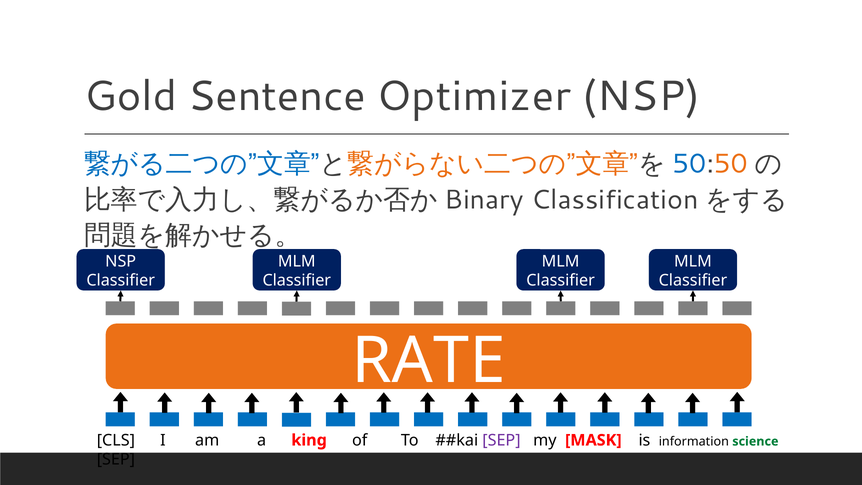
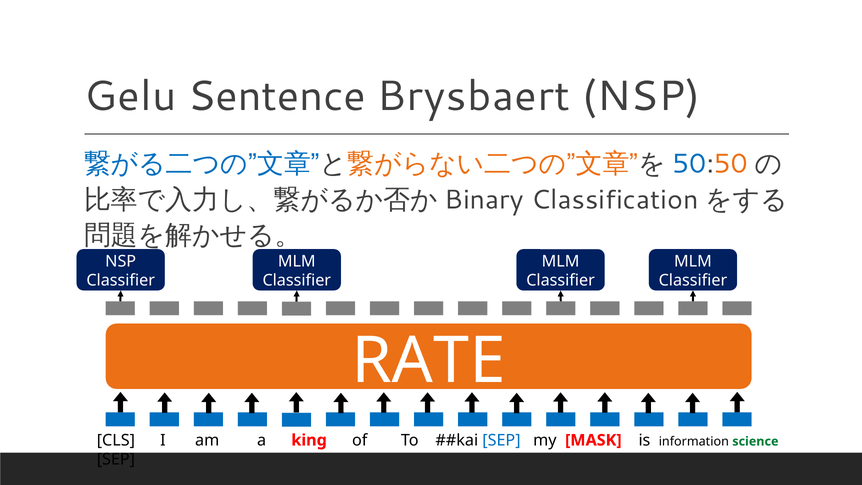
Gold: Gold -> Gelu (130, 97)
Optimizer: Optimizer -> Brysbaert (474, 97)
SEP colour: purple -> blue (501, 440)
